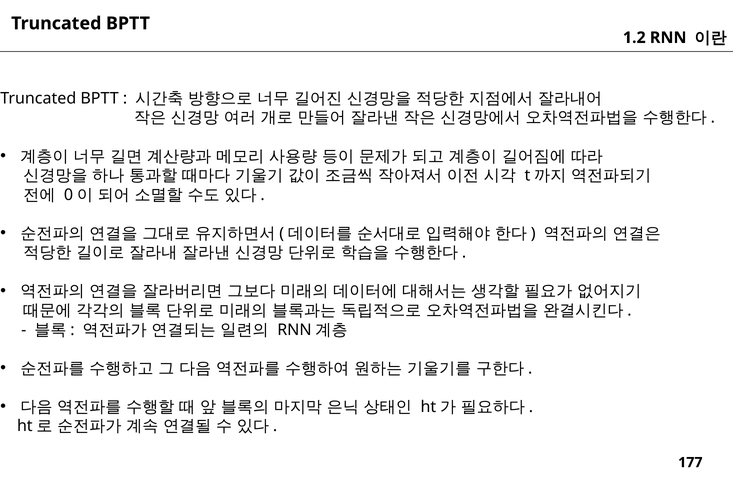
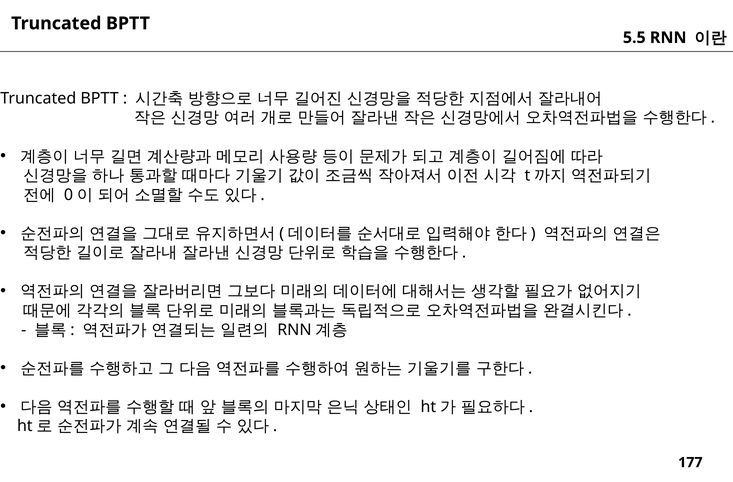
1.2: 1.2 -> 5.5 (634, 38)
